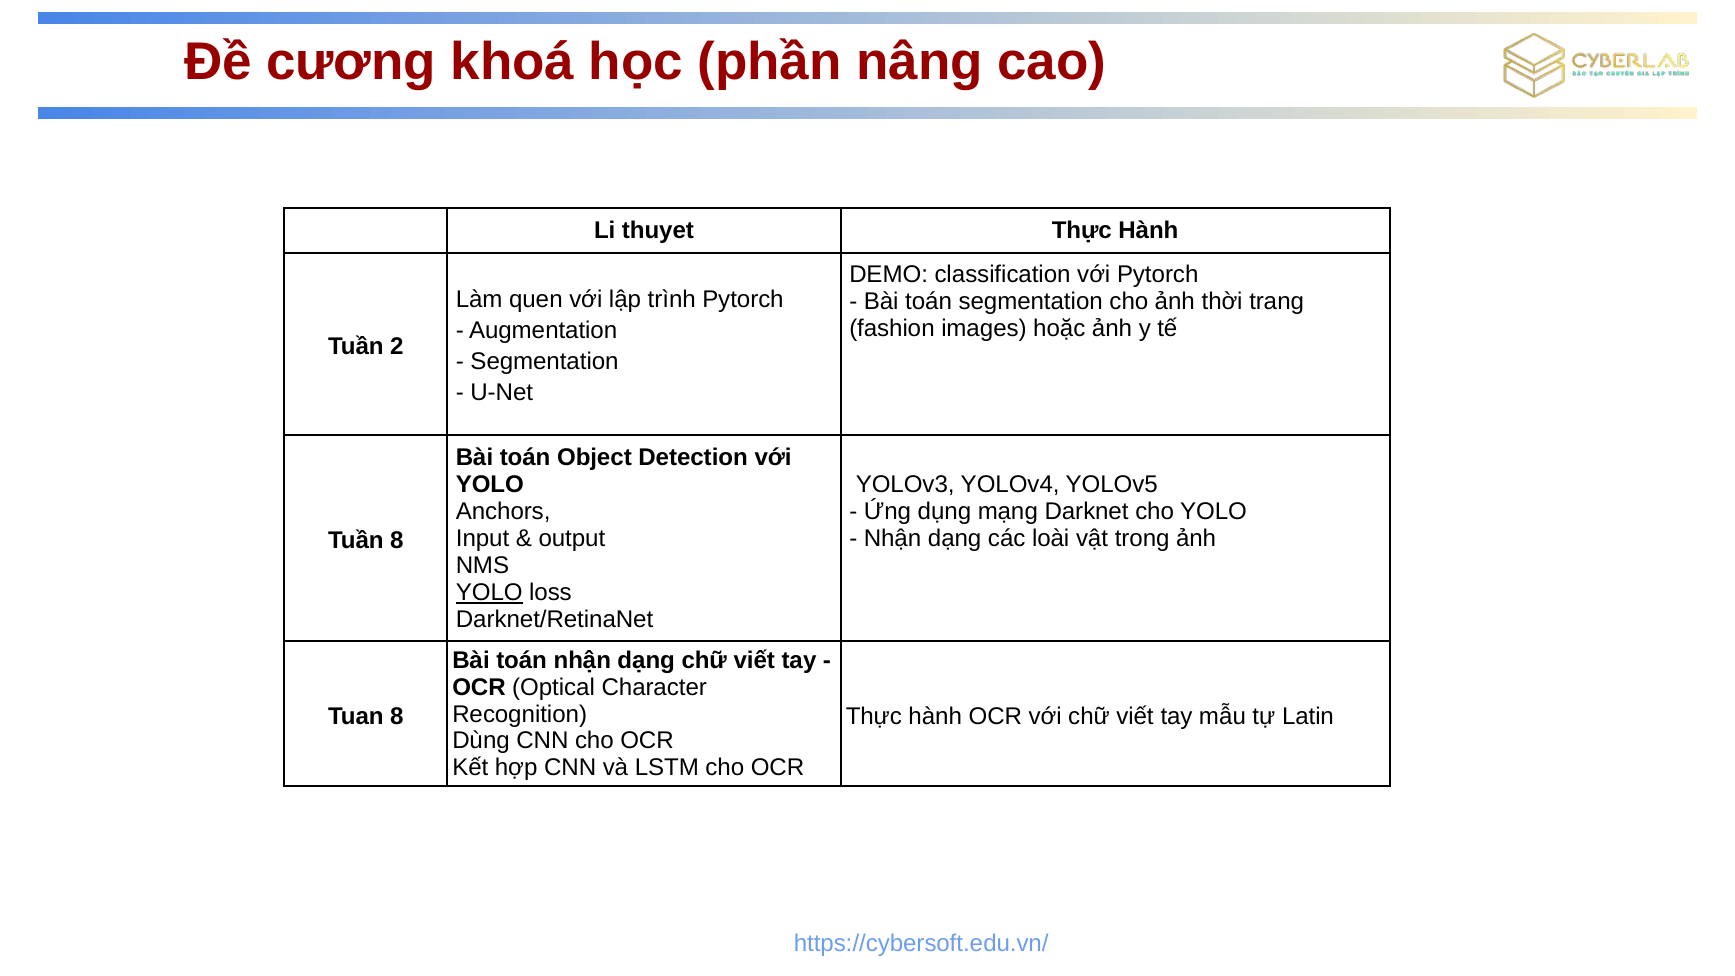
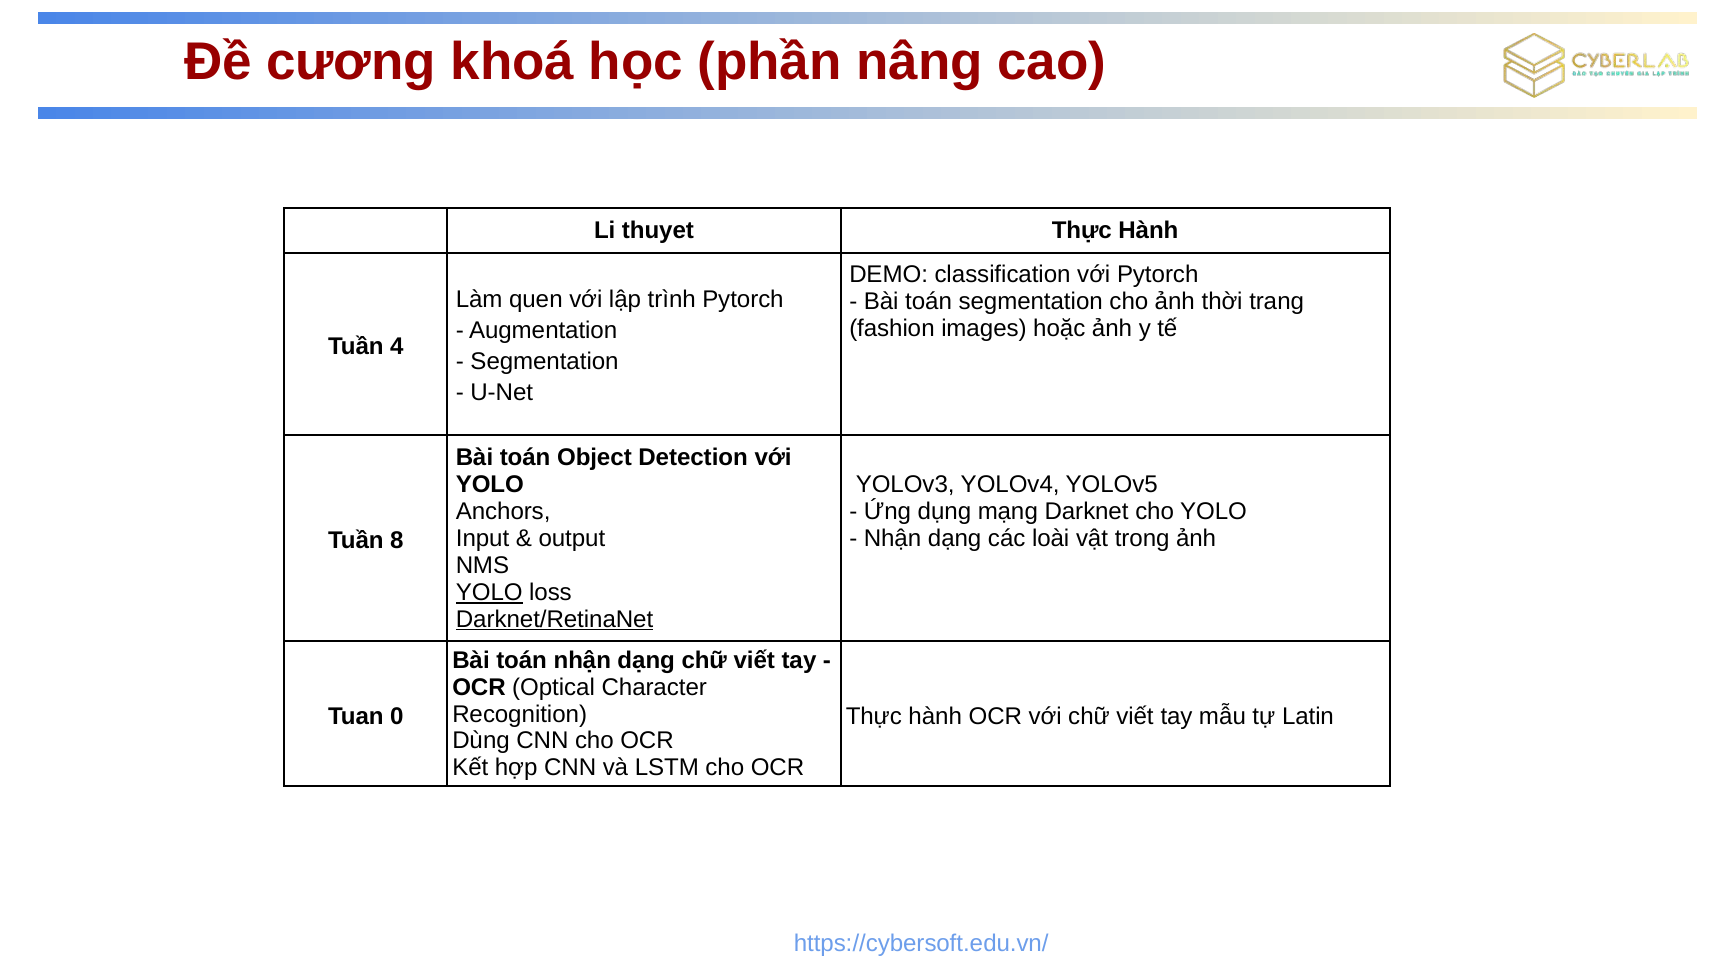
2: 2 -> 4 (397, 346)
Darknet/RetinaNet underline: none -> present (555, 619)
Tuan 8: 8 -> 0 (397, 716)
